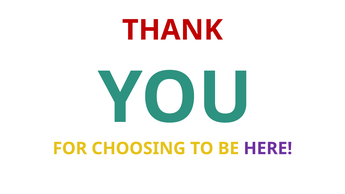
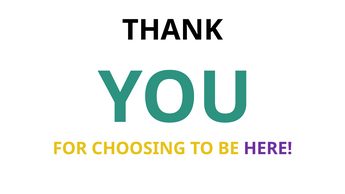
THANK colour: red -> black (172, 30)
